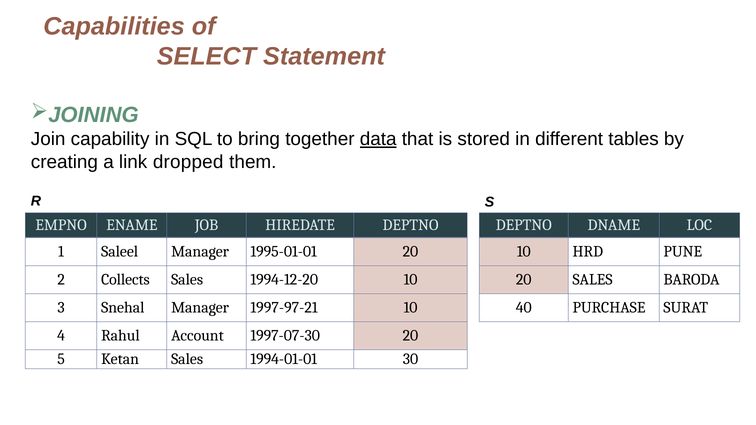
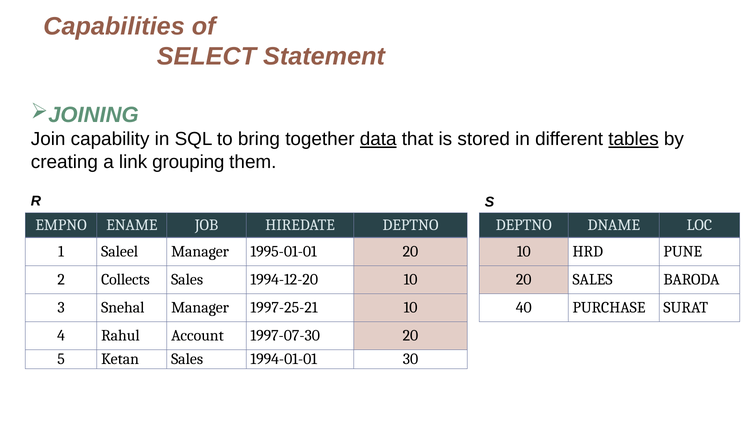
tables underline: none -> present (633, 139)
dropped: dropped -> grouping (188, 162)
1997-97-21: 1997-97-21 -> 1997-25-21 (284, 308)
